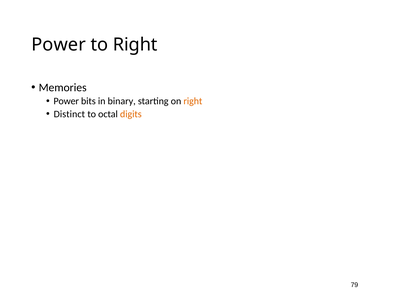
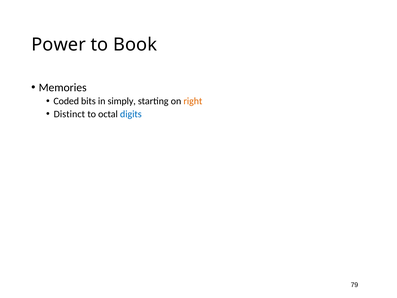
to Right: Right -> Book (135, 45)
Power: Power -> Coded (66, 101)
binary: binary -> simply (122, 101)
digits colour: orange -> blue (131, 114)
